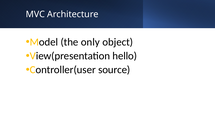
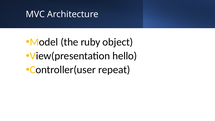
only: only -> ruby (90, 42)
source: source -> repeat (114, 70)
